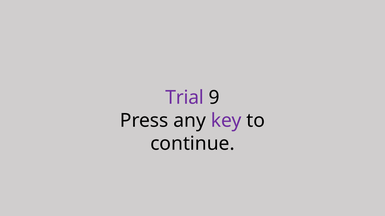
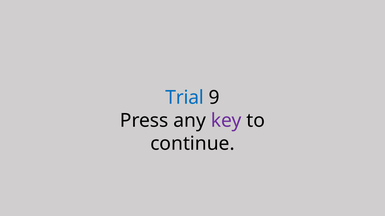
Trial colour: purple -> blue (185, 98)
